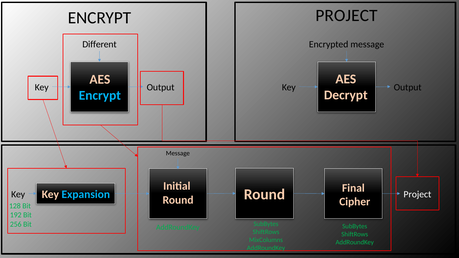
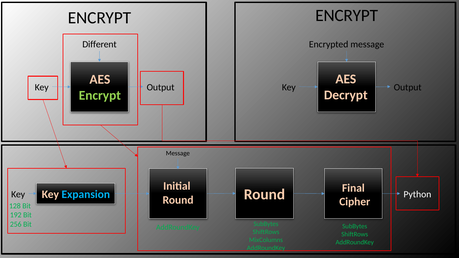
PROJECT: PROJECT -> ENCRYPT (347, 16)
Encrypt colour: light blue -> light green (100, 96)
Project: Project -> Python (417, 194)
